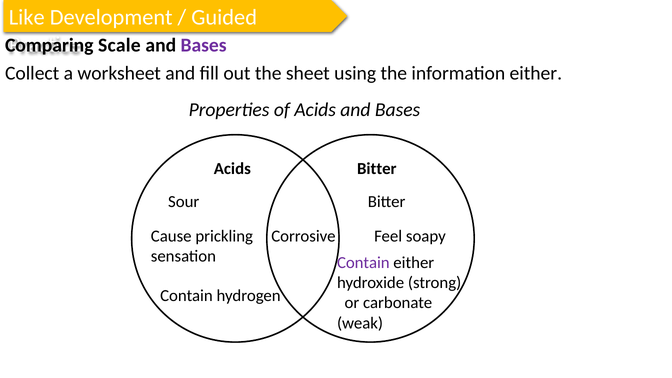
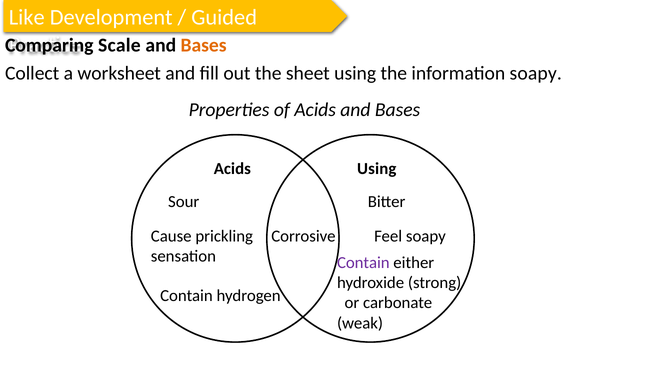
Bases colour: purple -> orange (204, 45)
information either: either -> soapy (536, 73)
Acids Bitter: Bitter -> Using (377, 169)
